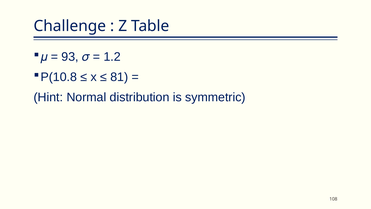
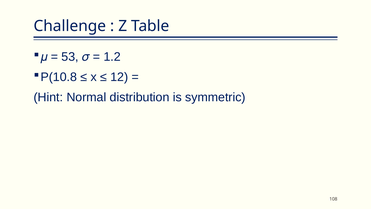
93: 93 -> 53 (70, 57)
81: 81 -> 12 (119, 77)
